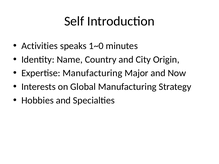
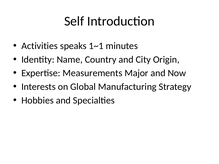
1~0: 1~0 -> 1~1 (96, 46)
Expertise Manufacturing: Manufacturing -> Measurements (92, 73)
